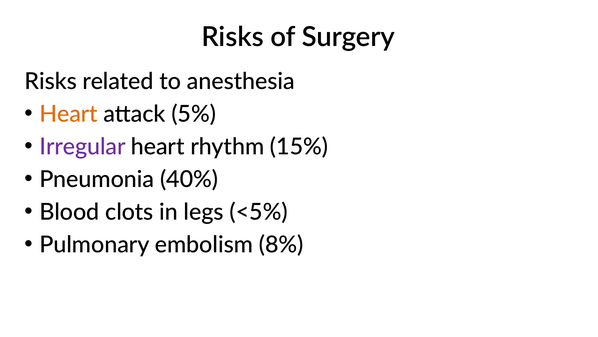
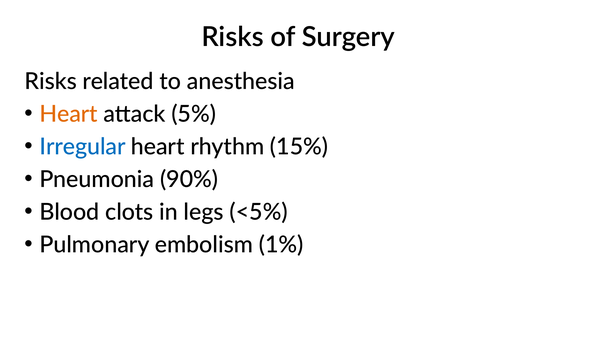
Irregular colour: purple -> blue (83, 147)
40%: 40% -> 90% (189, 179)
8%: 8% -> 1% (281, 244)
